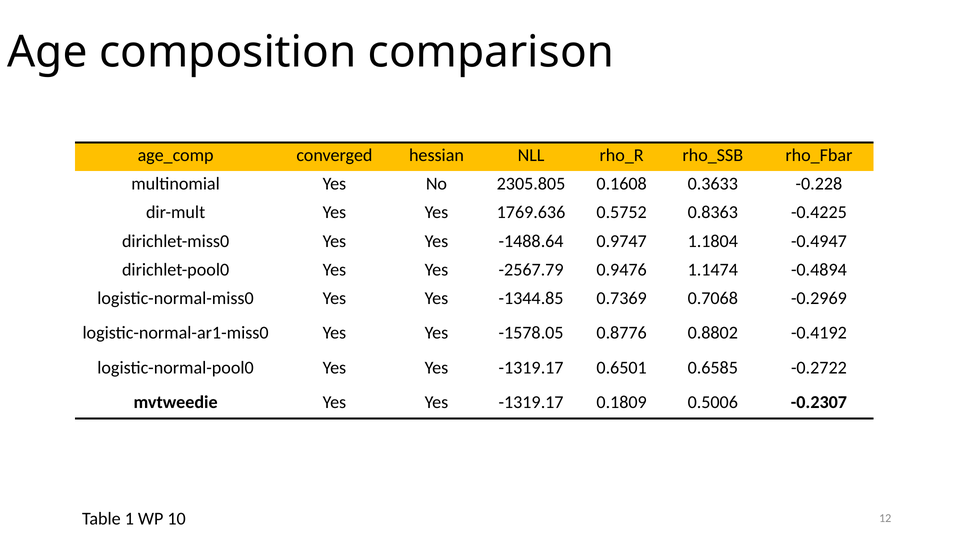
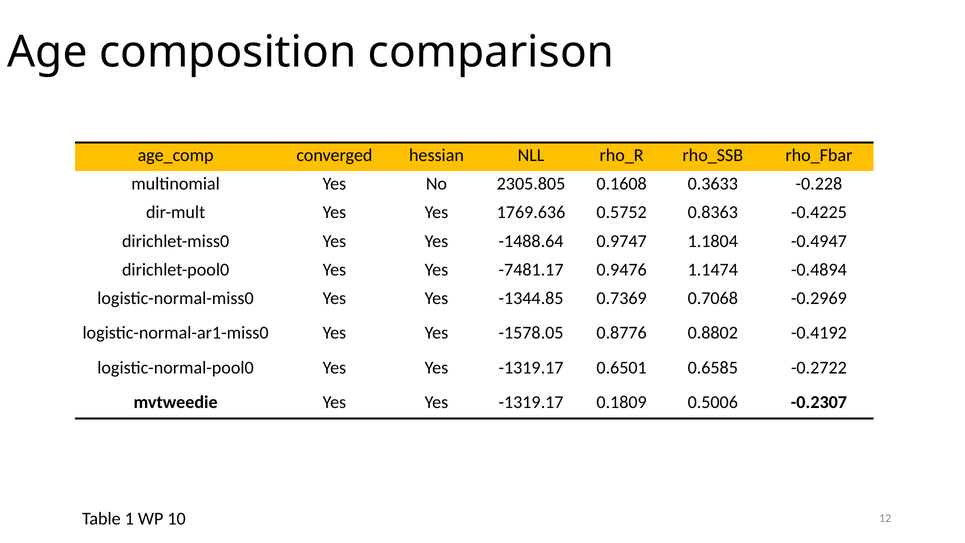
-2567.79: -2567.79 -> -7481.17 (531, 270)
